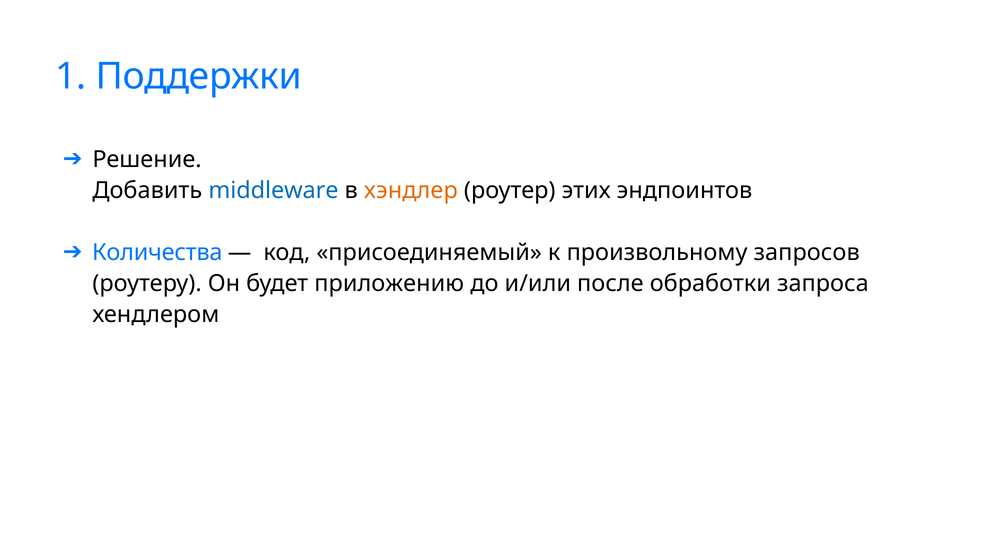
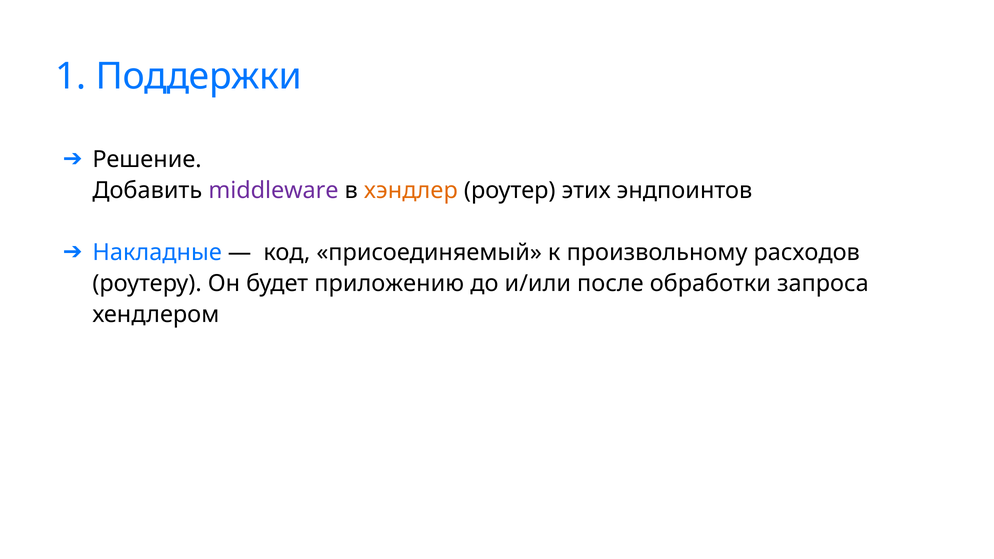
middleware colour: blue -> purple (273, 190)
Количества: Количества -> Накладные (157, 252)
запросов: запросов -> расходов (807, 252)
